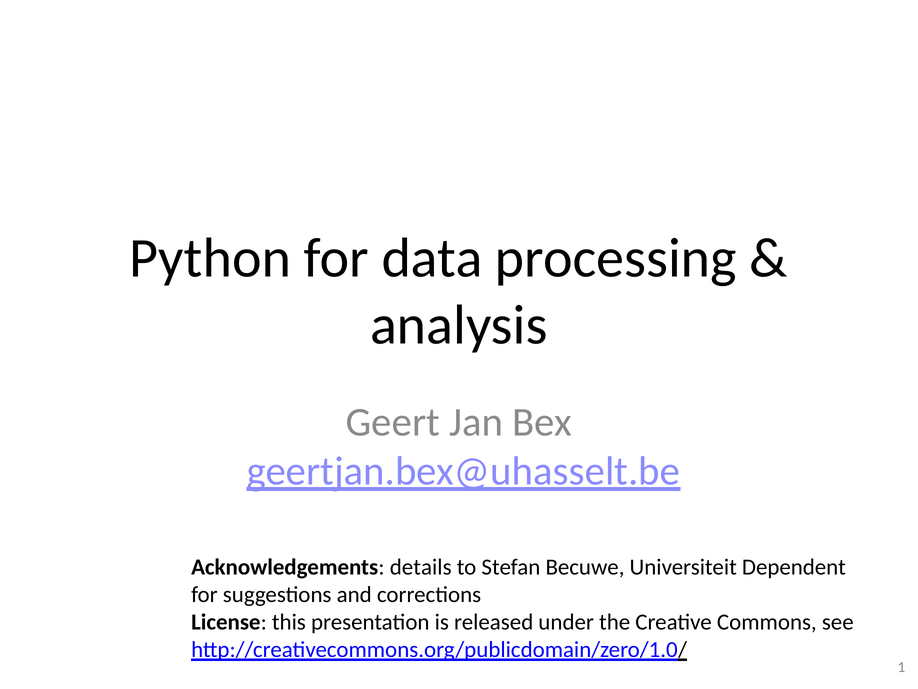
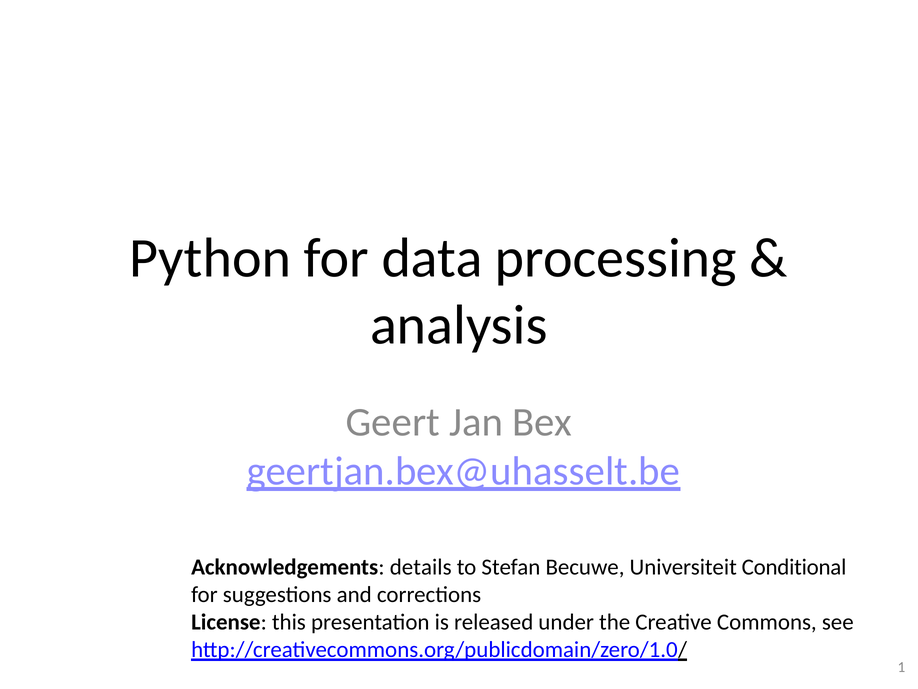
Dependent: Dependent -> Conditional (794, 567)
